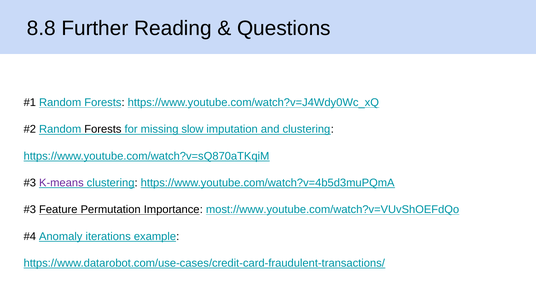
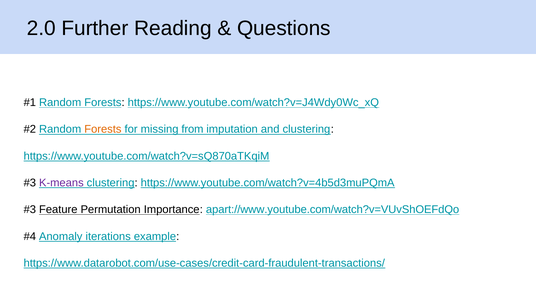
8.8: 8.8 -> 2.0 (41, 28)
Forests colour: black -> orange (103, 130)
slow: slow -> from (192, 130)
most://www.youtube.com/watch?v=VUvShOEFdQo: most://www.youtube.com/watch?v=VUvShOEFdQo -> apart://www.youtube.com/watch?v=VUvShOEFdQo (333, 210)
